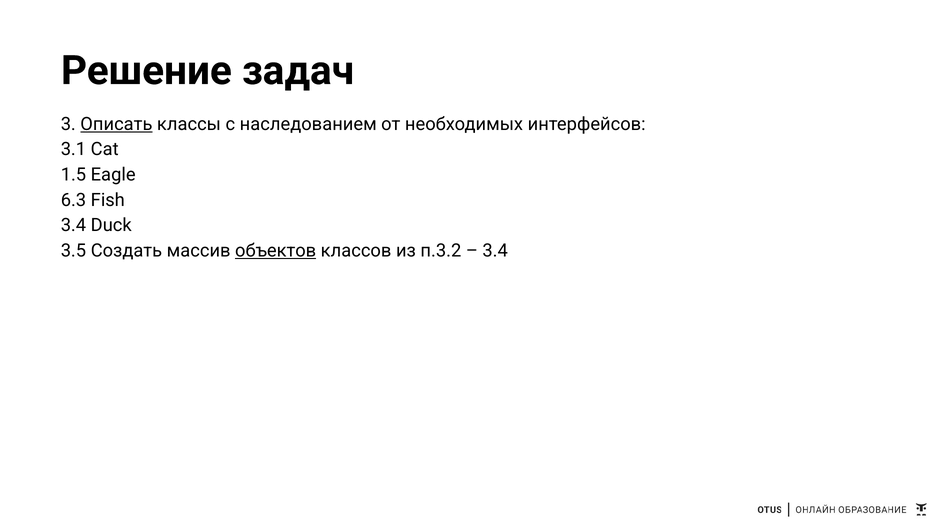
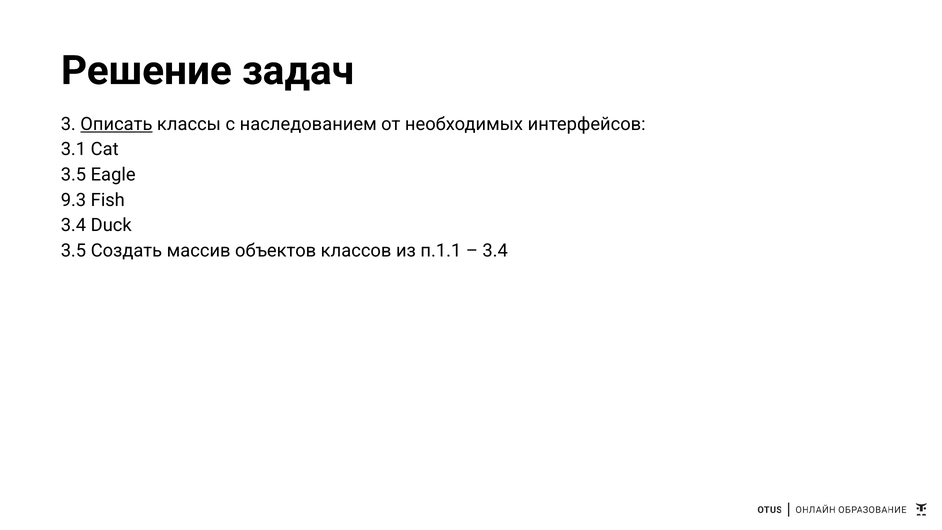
1.5: 1.5 -> 3.5 (73, 175)
6.3: 6.3 -> 9.3 (73, 200)
объектов underline: present -> none (276, 250)
п.3.2: п.3.2 -> п.1.1 (441, 250)
